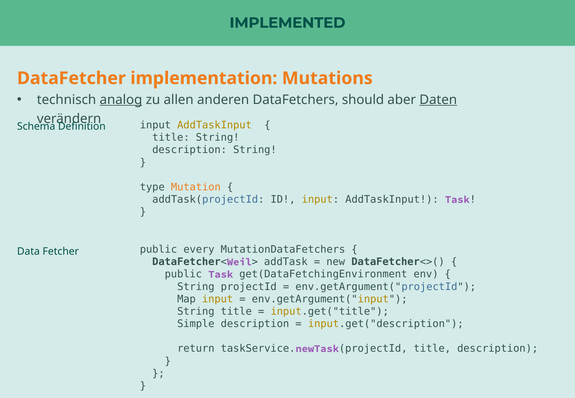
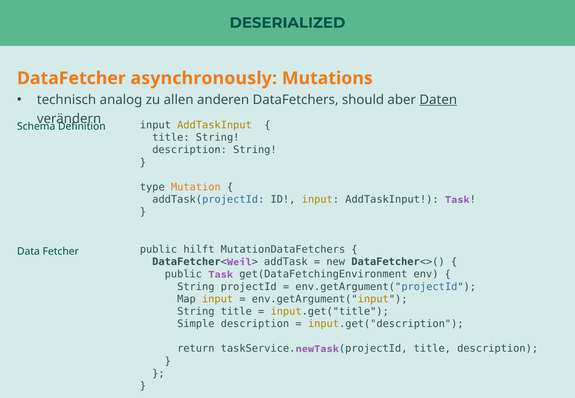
IMPLEMENTED: IMPLEMENTED -> DESERIALIZED (287, 23)
implementation: implementation -> asynchronously (204, 78)
analog underline: present -> none (121, 100)
every: every -> hilft (199, 250)
